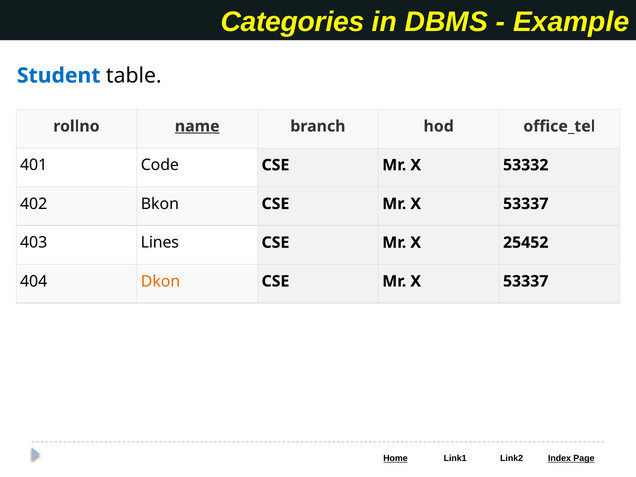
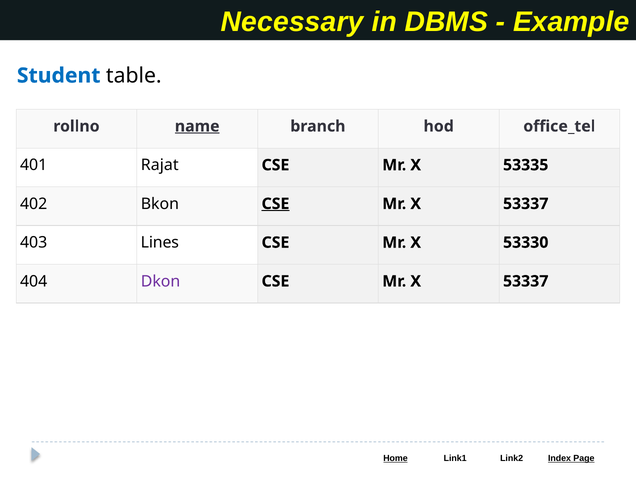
Categories: Categories -> Necessary (292, 22)
Code: Code -> Rajat (160, 165)
53332: 53332 -> 53335 (526, 165)
CSE underline: none -> present (275, 204)
25452: 25452 -> 53330 (526, 243)
Dkon colour: orange -> purple (161, 281)
